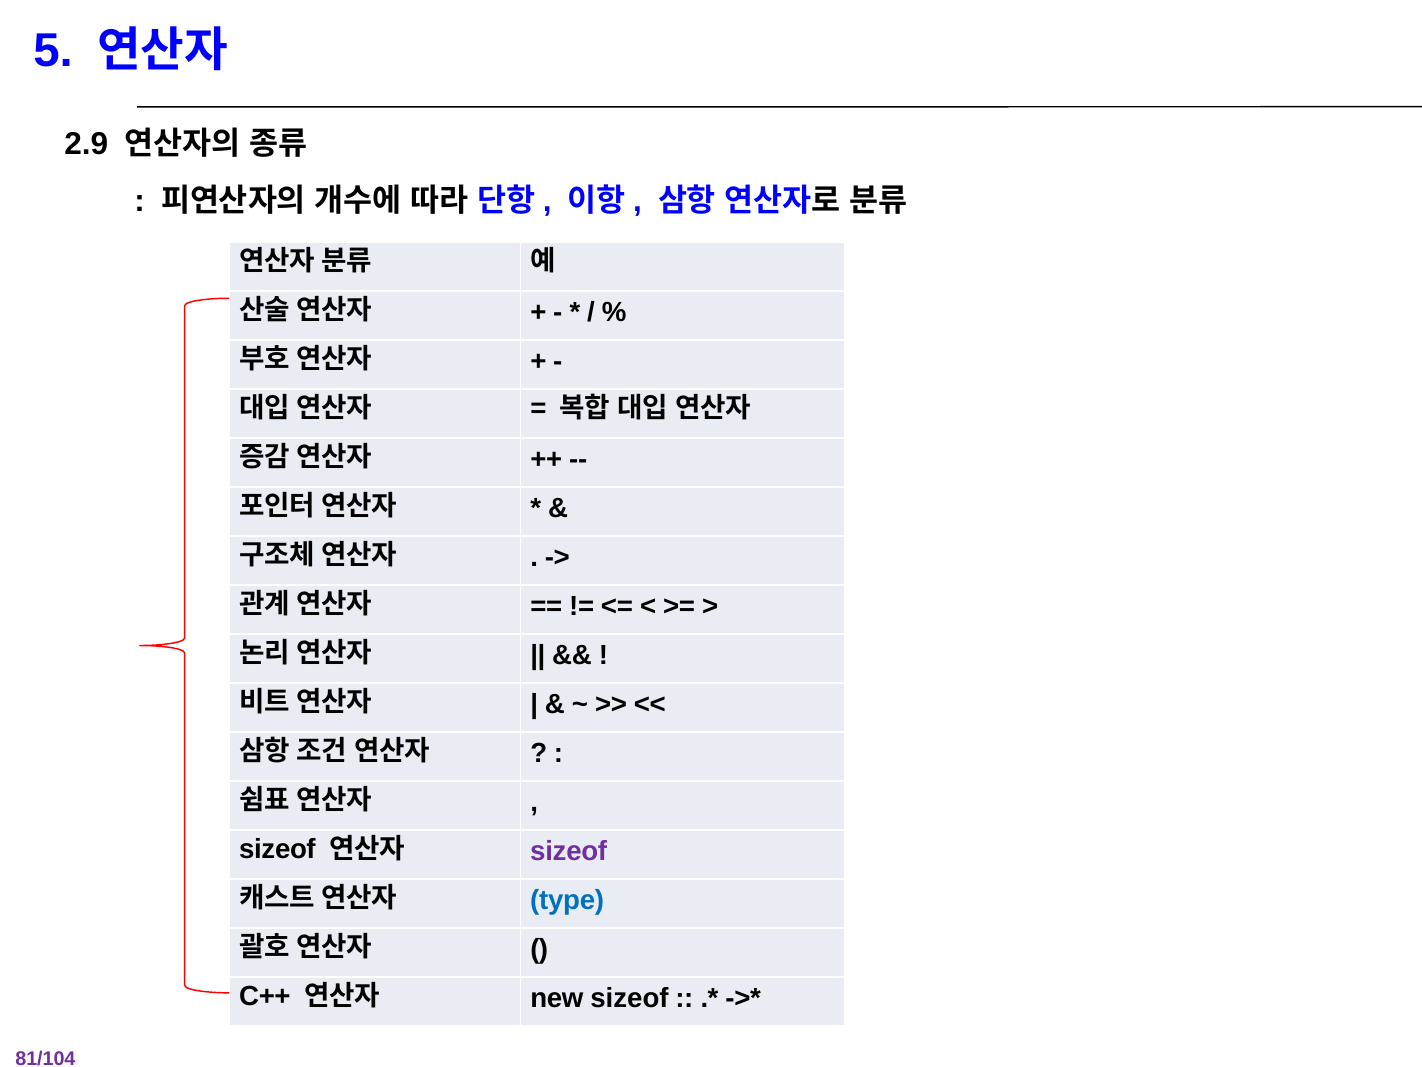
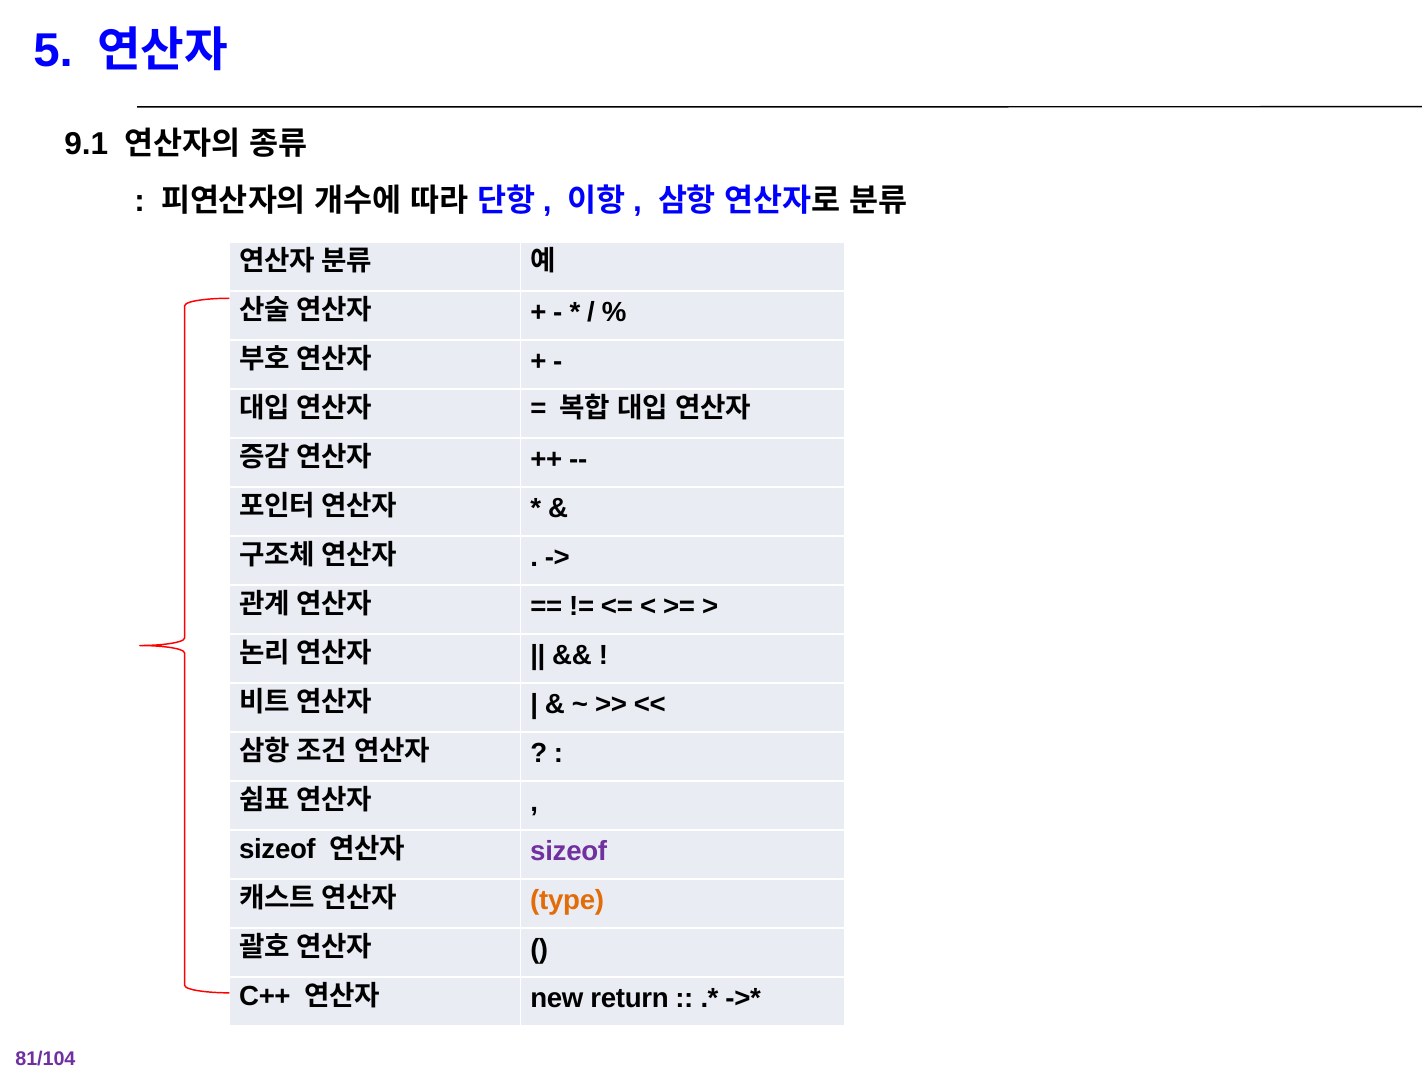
2.9: 2.9 -> 9.1 (86, 144)
type colour: blue -> orange (567, 900)
new sizeof: sizeof -> return (630, 998)
